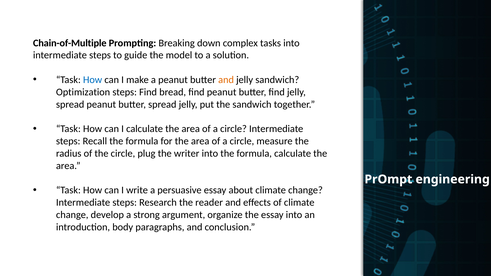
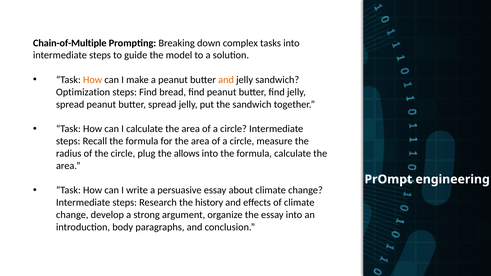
How colour: blue -> orange (93, 80)
writer: writer -> allows (187, 154)
reader: reader -> history (209, 203)
